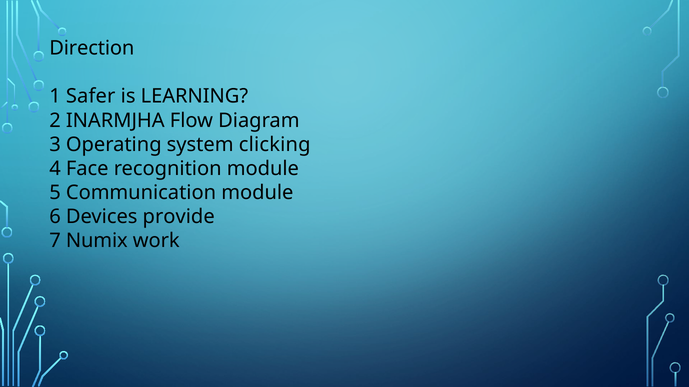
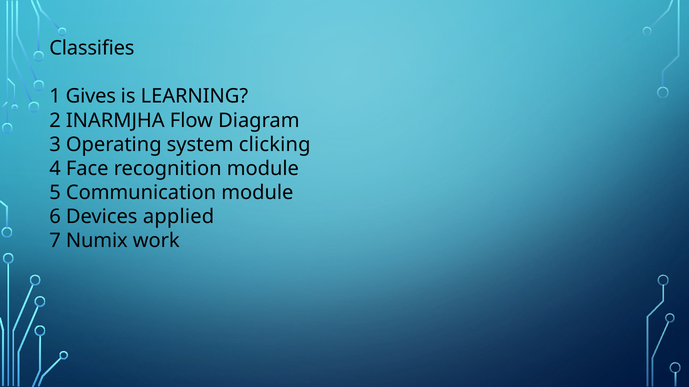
Direction: Direction -> Classifies (92, 48)
Safer: Safer -> Gives (91, 96)
provide: provide -> applied (179, 217)
